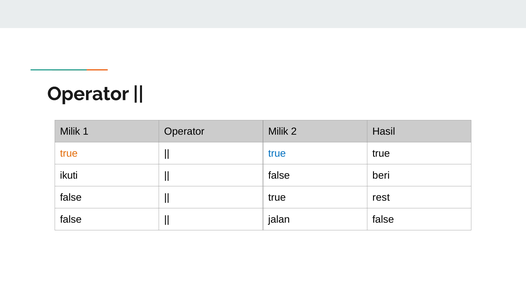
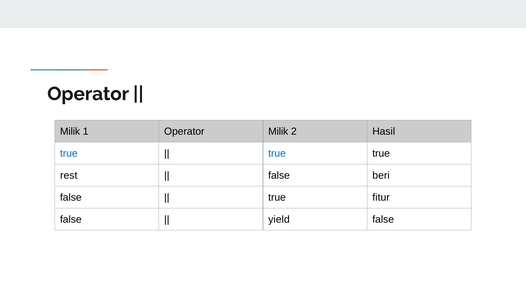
true colour: orange -> blue (69, 153)
ikuti: ikuti -> rest (69, 175)
rest: rest -> fitur (381, 197)
jalan: jalan -> yield (279, 219)
